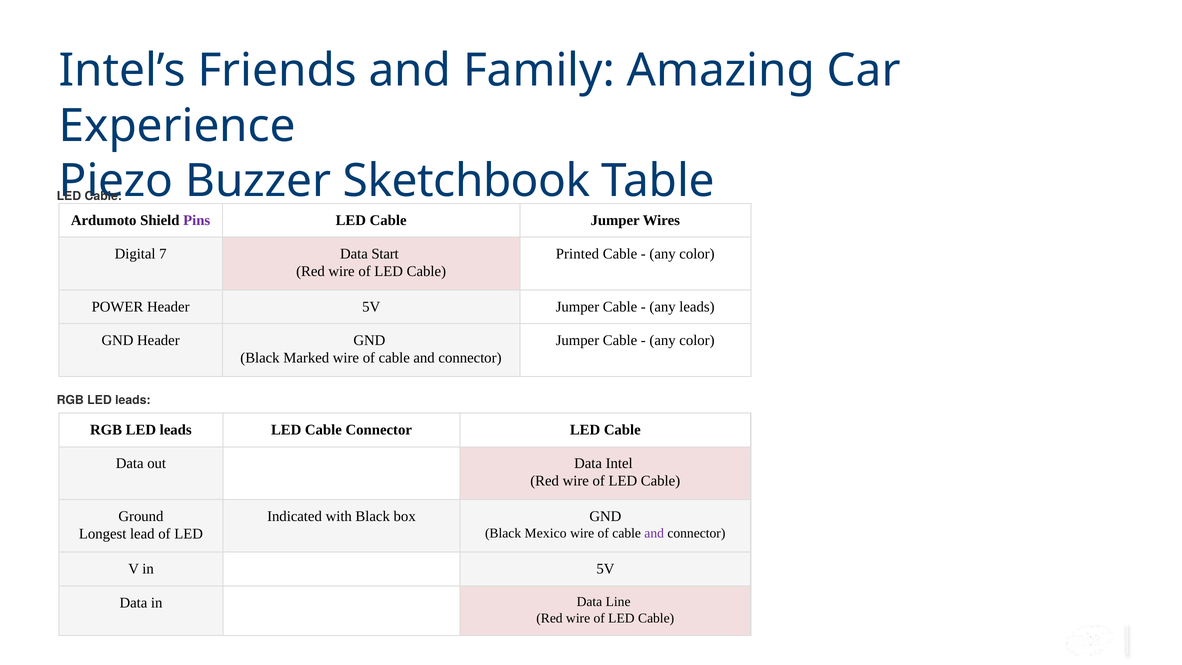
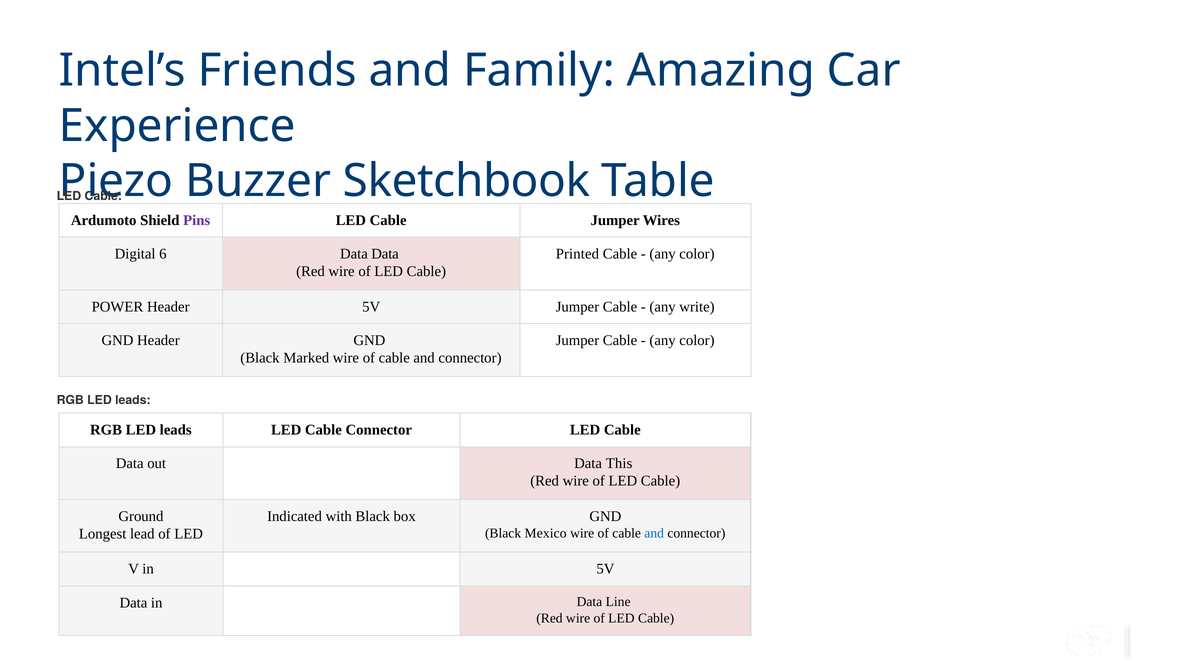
7: 7 -> 6 (163, 254)
Data Start: Start -> Data (385, 254)
any leads: leads -> write (697, 307)
Intel: Intel -> This (619, 463)
and colour: purple -> blue (654, 533)
